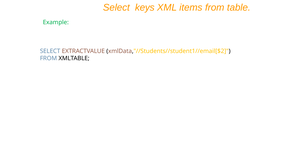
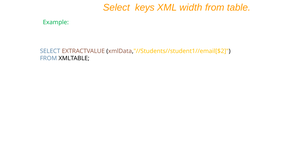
items: items -> width (191, 8)
